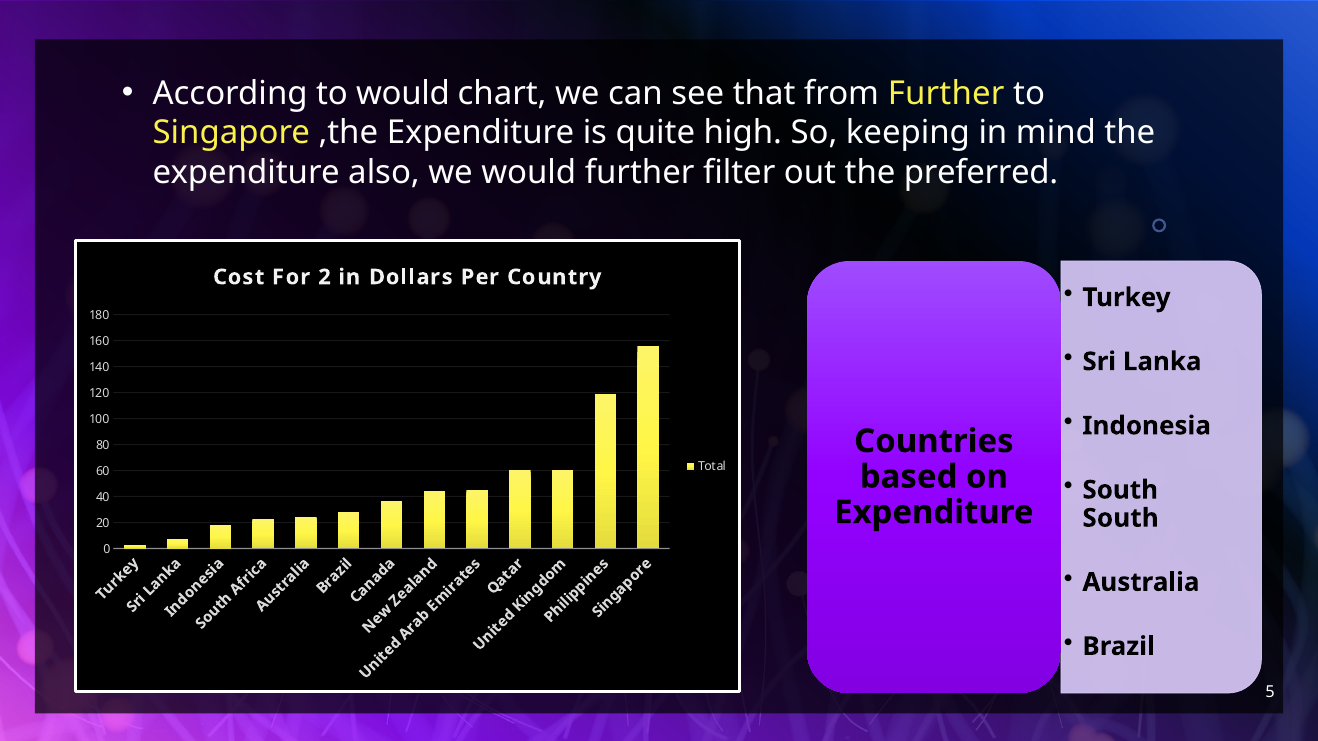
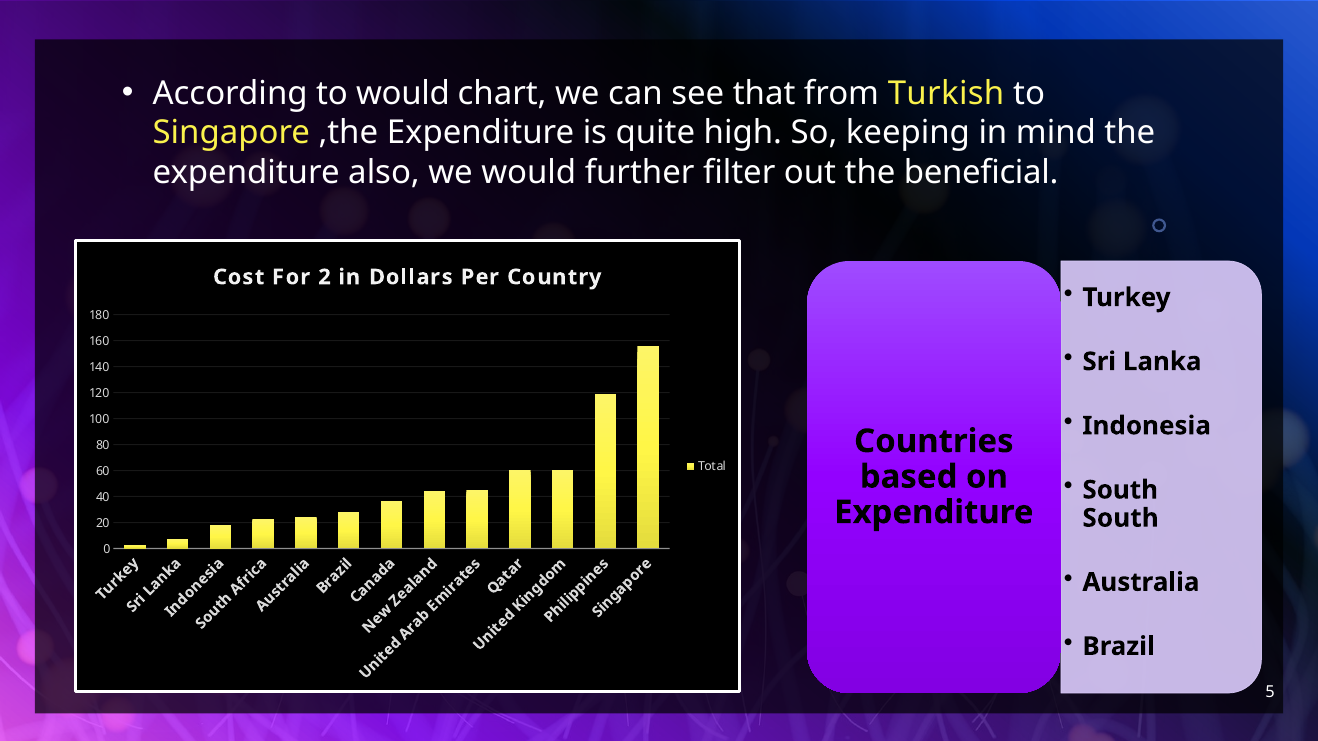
from Further: Further -> Turkish (946, 93)
preferred: preferred -> beneficial (981, 172)
